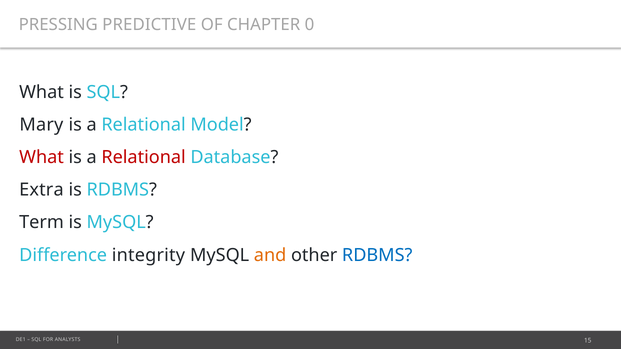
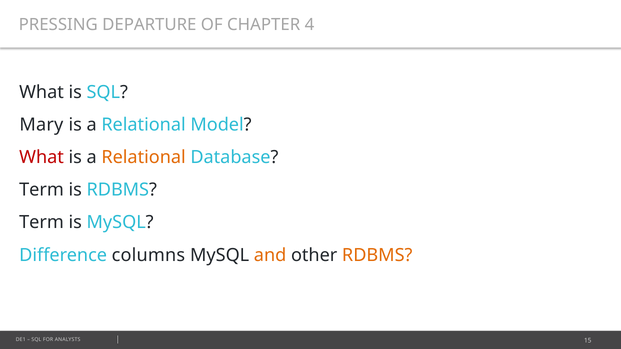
PREDICTIVE: PREDICTIVE -> DEPARTURE (149, 25)
0: 0 -> 4 (309, 25)
Relational colour: red -> orange (144, 157)
Extra: Extra -> Term (42, 190)
integrity: integrity -> columns (148, 255)
RDBMS colour: blue -> orange (377, 255)
